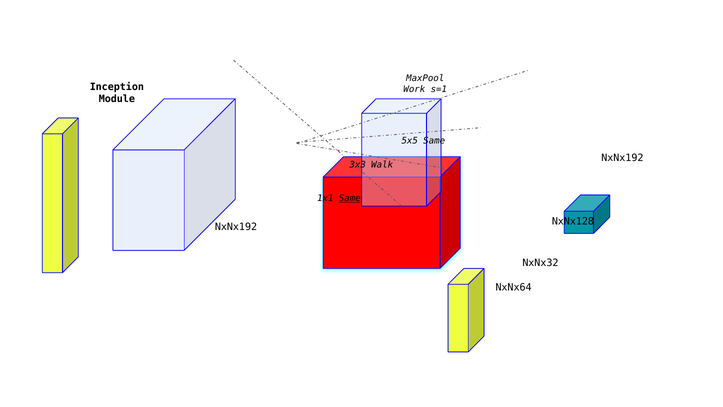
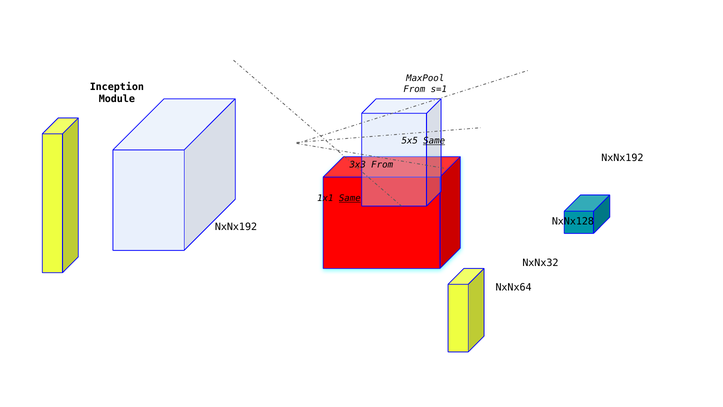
Work: Work -> From (414, 89)
Same underline: none -> present (434, 141)
3x3 Walk: Walk -> From (382, 165)
